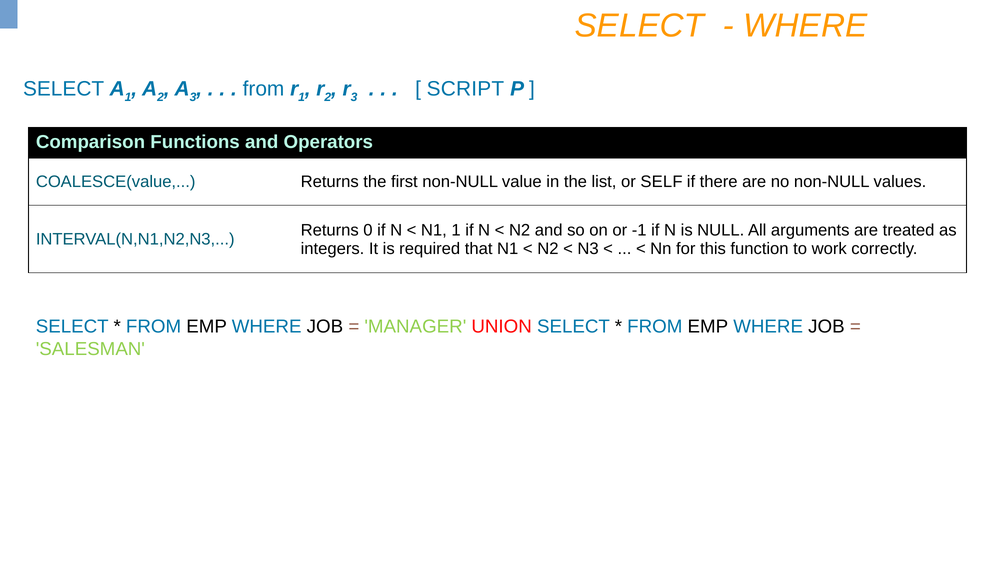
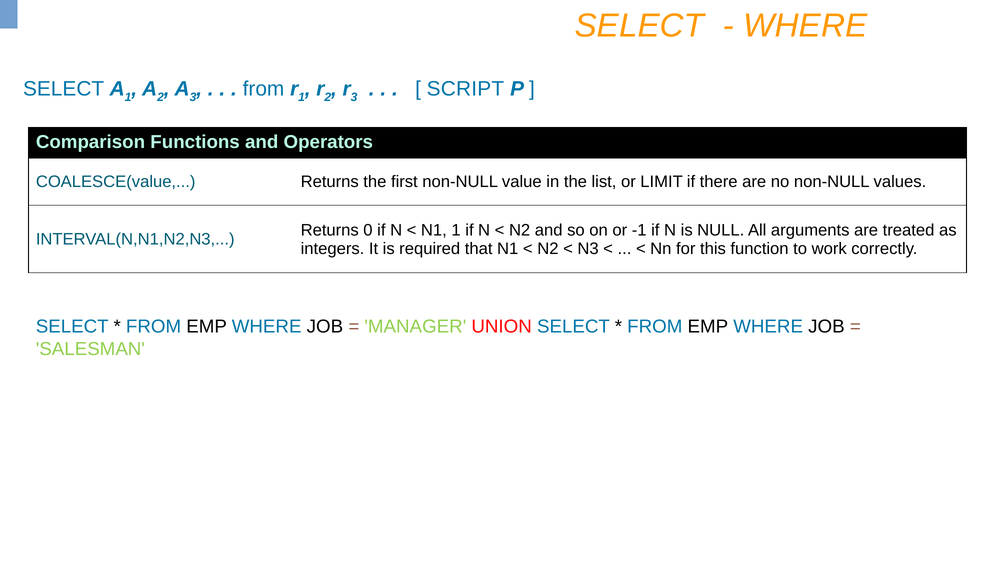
SELF: SELF -> LIMIT (662, 182)
